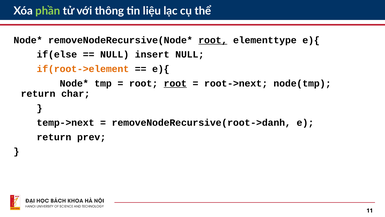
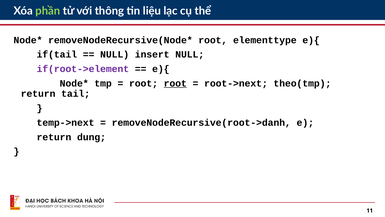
root underline: present -> none (213, 40)
if(else: if(else -> if(tail (57, 54)
if(root->element colour: orange -> purple (83, 69)
node(tmp: node(tmp -> theo(tmp (302, 83)
char: char -> tail (76, 94)
prev: prev -> dung (92, 137)
